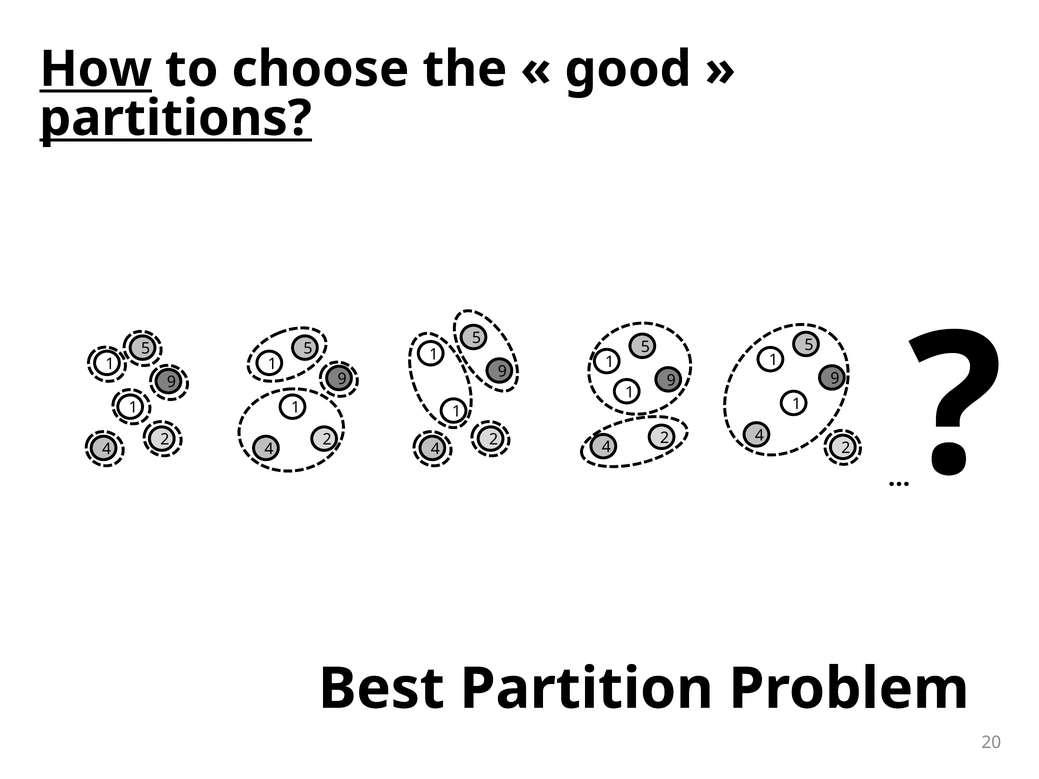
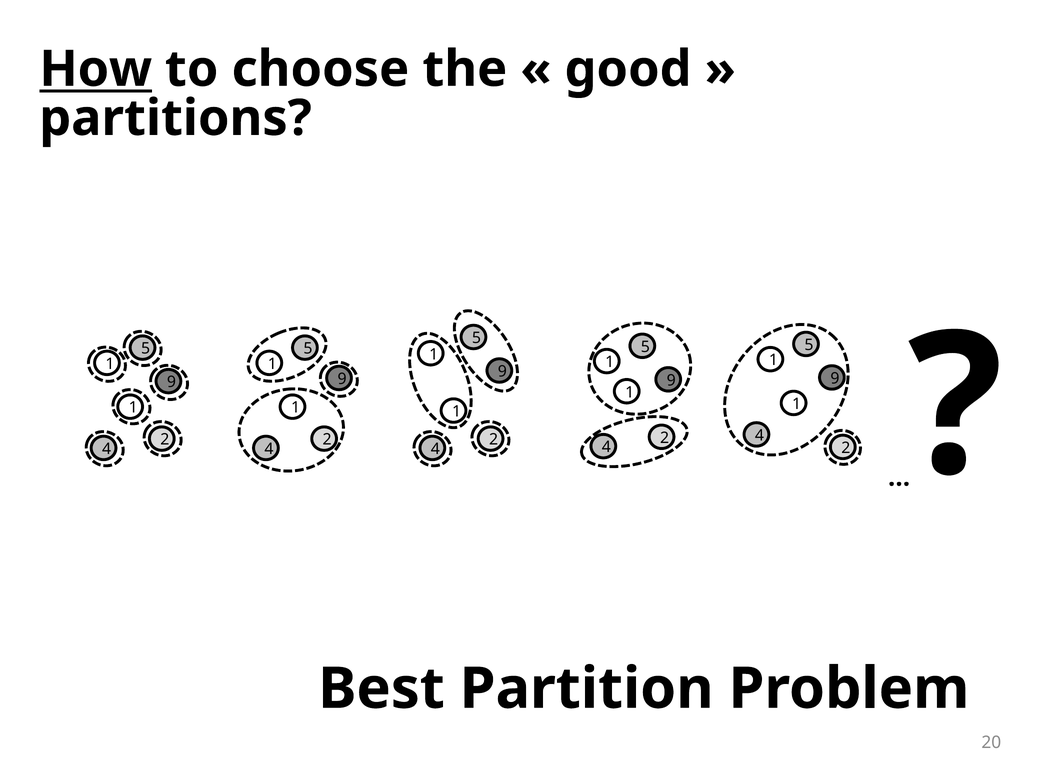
partitions underline: present -> none (176, 118)
